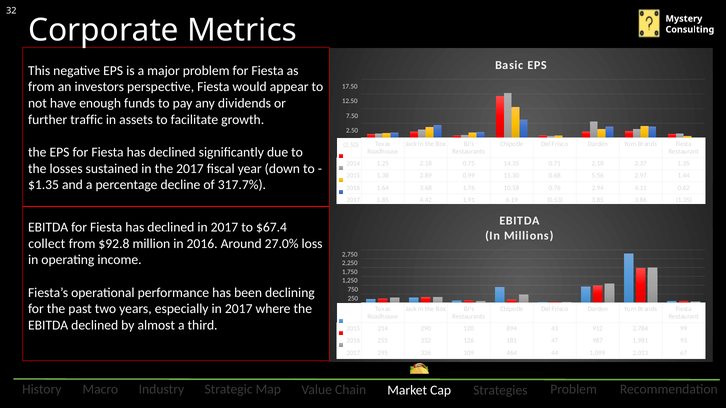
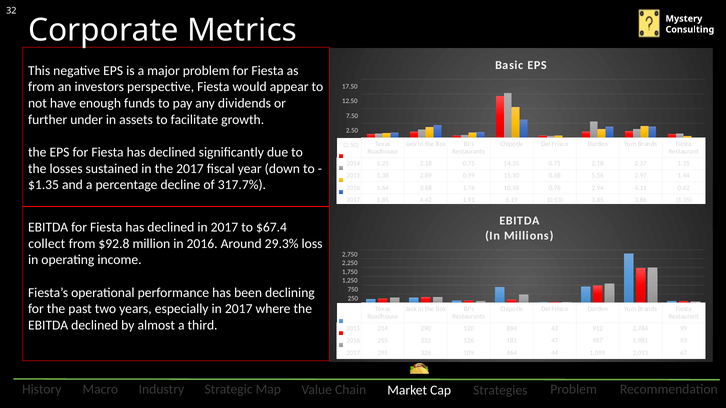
traffic: traffic -> under (87, 120)
27.0%: 27.0% -> 29.3% (282, 244)
